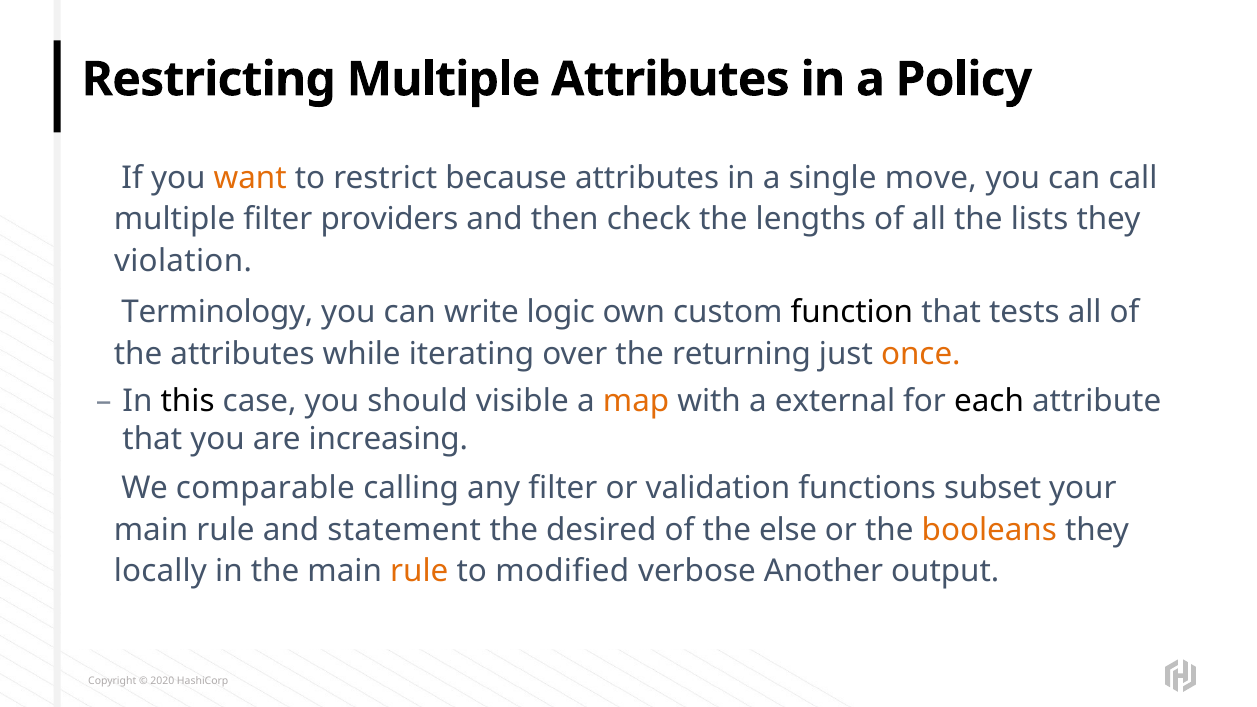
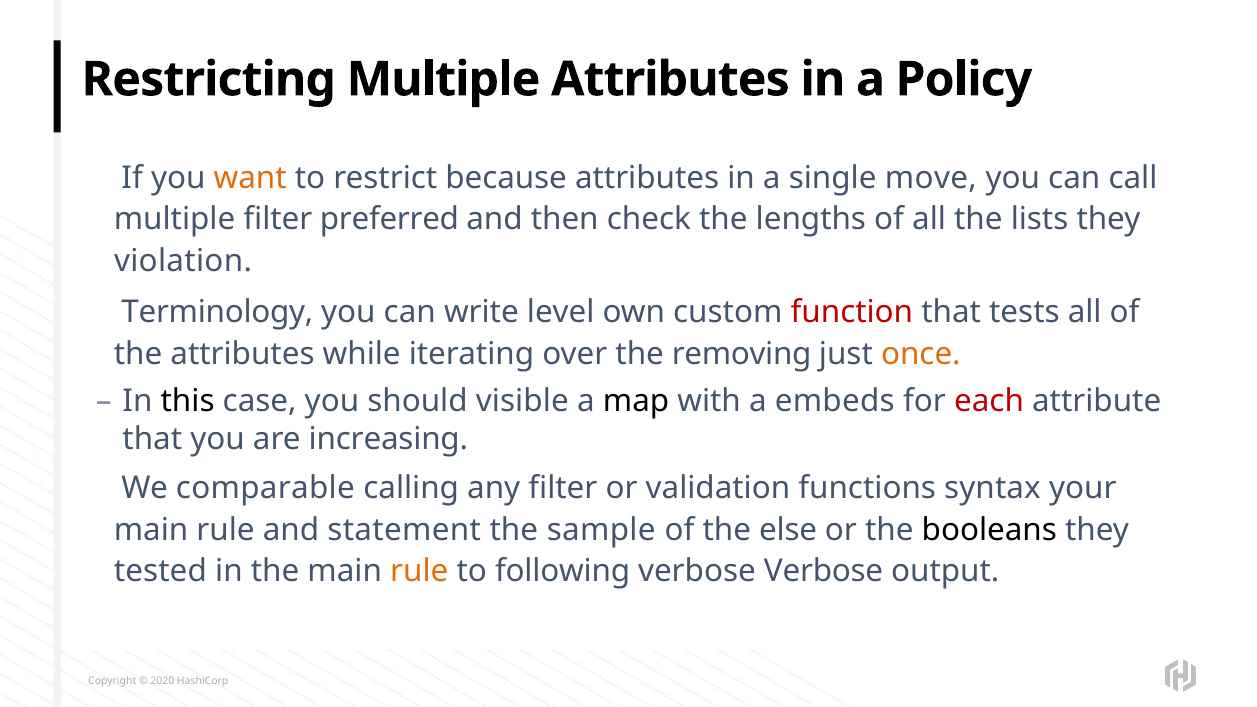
providers: providers -> preferred (389, 220)
logic: logic -> level (561, 312)
function colour: black -> red (852, 312)
returning: returning -> removing (742, 354)
map colour: orange -> black (636, 401)
external: external -> embeds (835, 401)
each colour: black -> red (989, 401)
subset: subset -> syntax (993, 488)
desired: desired -> sample (601, 530)
booleans colour: orange -> black (989, 530)
locally: locally -> tested (160, 571)
modified: modified -> following (563, 571)
verbose Another: Another -> Verbose (824, 571)
